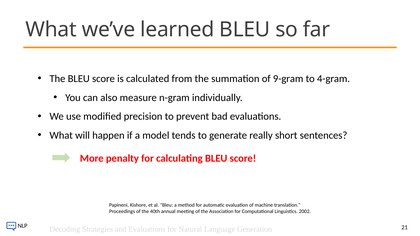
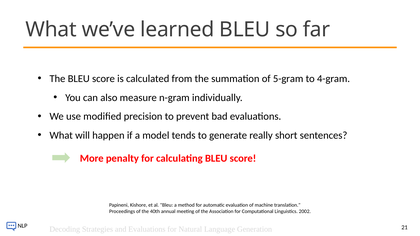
9-gram: 9-gram -> 5-gram (288, 79)
